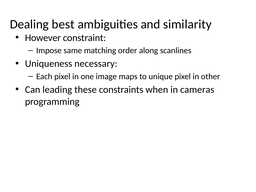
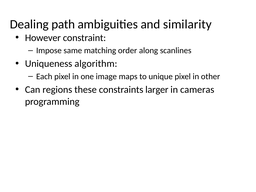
best: best -> path (63, 24)
necessary: necessary -> algorithm (96, 64)
leading: leading -> regions (57, 90)
when: when -> larger (157, 90)
